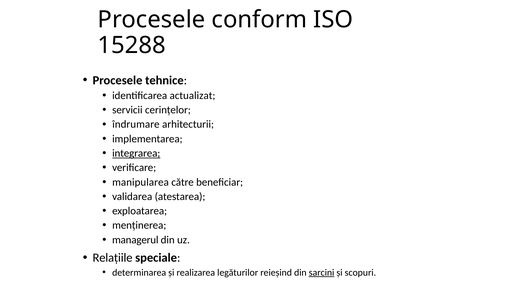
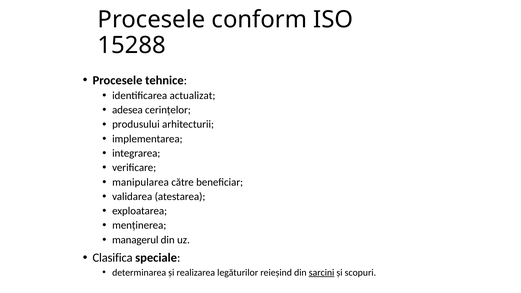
servicii: servicii -> adesea (127, 110)
îndrumare: îndrumare -> produsului (136, 124)
integrarea underline: present -> none (136, 153)
Relațiile: Relațiile -> Clasifica (113, 258)
